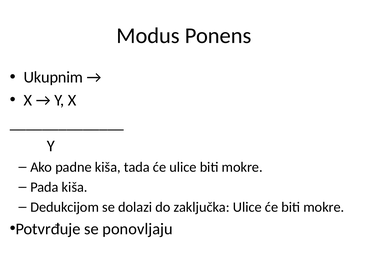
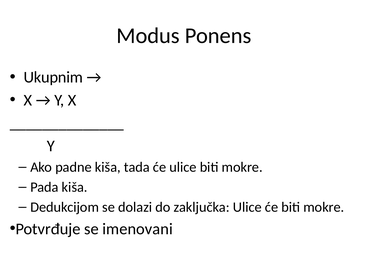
ponovljaju: ponovljaju -> imenovani (138, 229)
